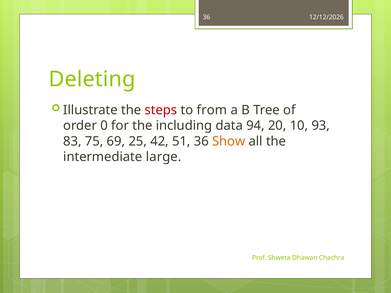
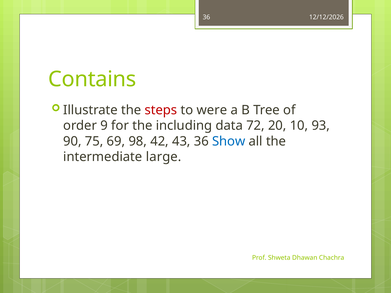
Deleting: Deleting -> Contains (92, 79)
from: from -> were (212, 110)
0: 0 -> 9 (104, 126)
94: 94 -> 72 (255, 126)
83: 83 -> 90 (72, 141)
25: 25 -> 98 (138, 141)
51: 51 -> 43 (181, 141)
Show colour: orange -> blue (229, 141)
